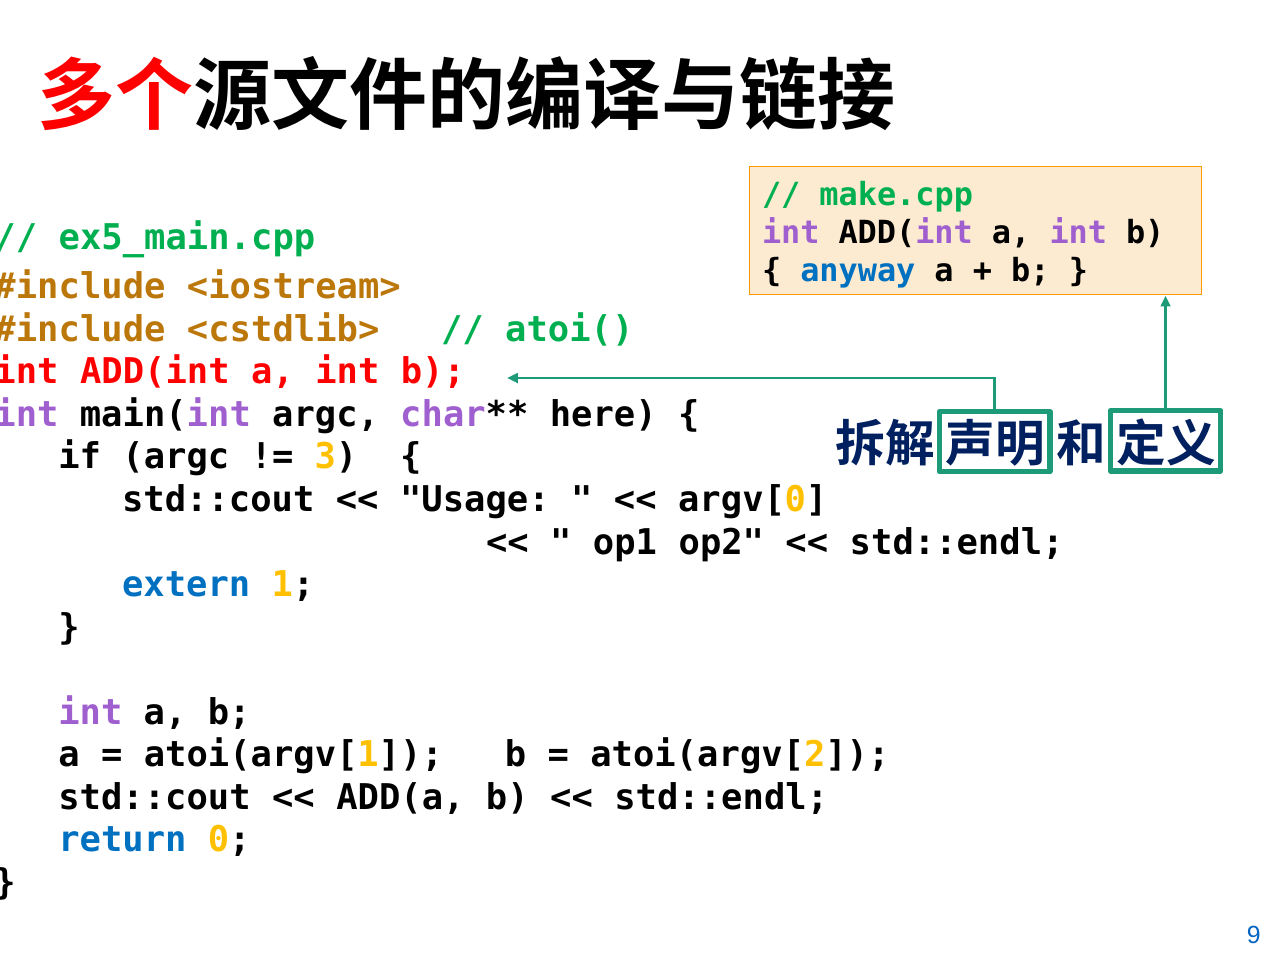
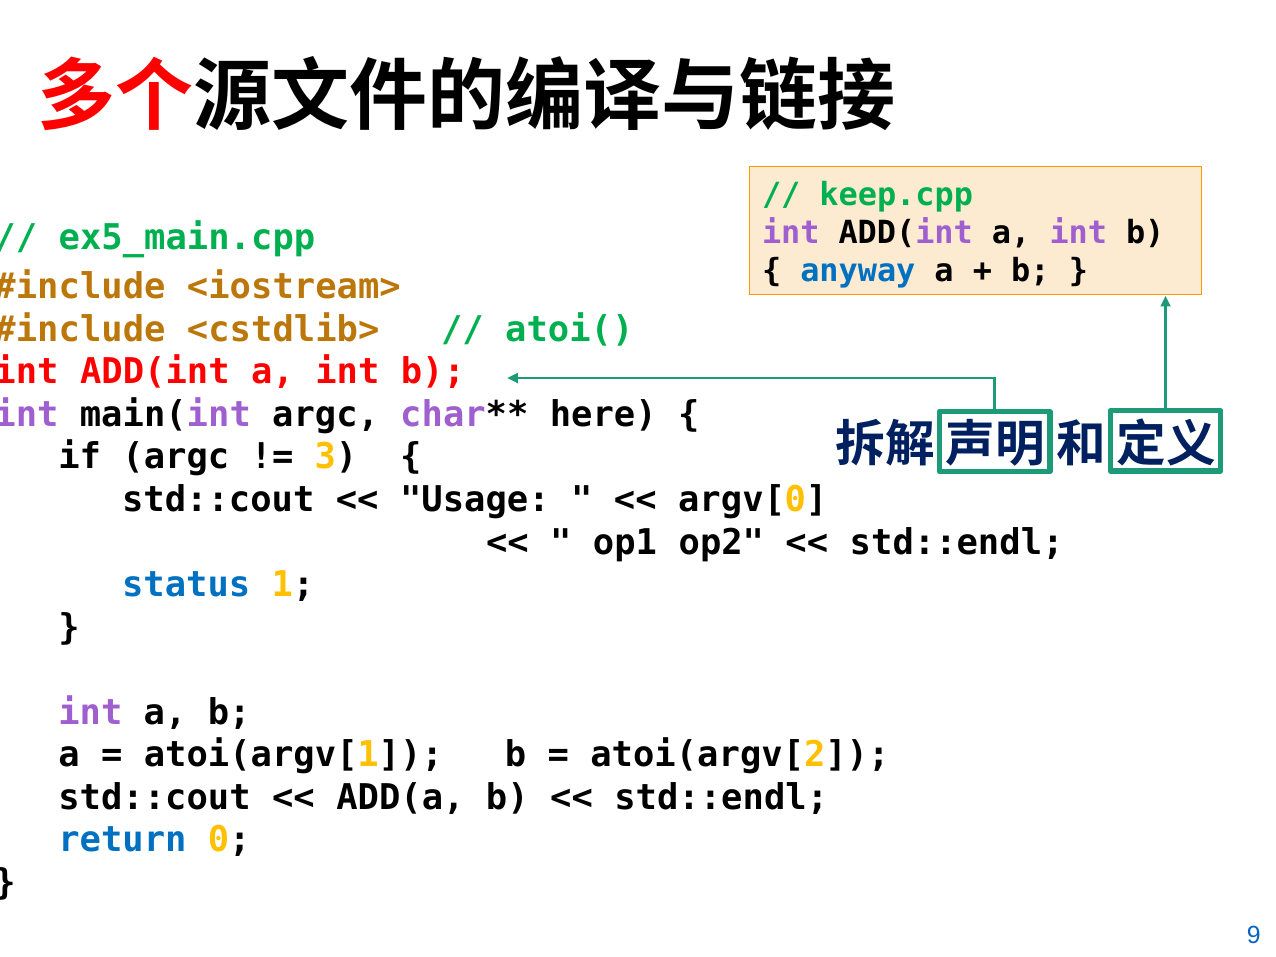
make.cpp: make.cpp -> keep.cpp (896, 195)
extern: extern -> status (186, 585)
